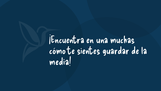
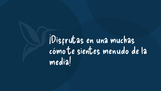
¡Encuentra: ¡Encuentra -> ¡Disfrutas (67, 40)
guardar: guardar -> menudo (116, 51)
